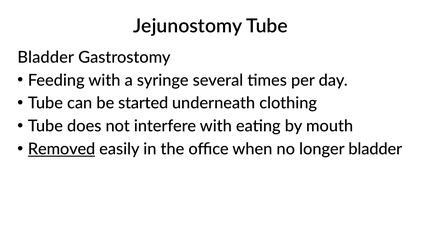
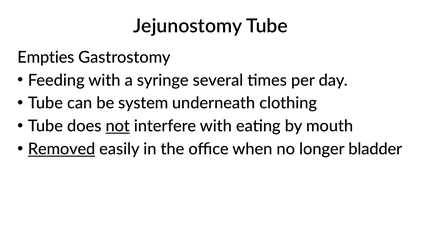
Bladder: Bladder -> Empties (46, 57)
started: started -> system (143, 103)
not underline: none -> present (118, 126)
